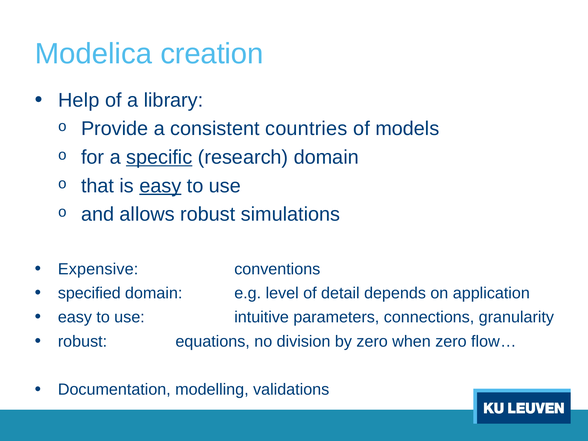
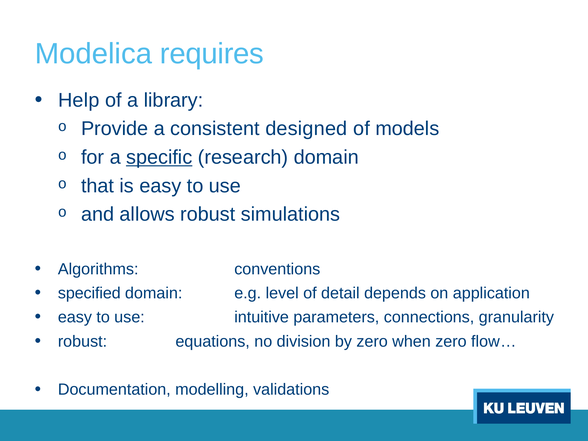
creation: creation -> requires (212, 54)
countries: countries -> designed (306, 129)
easy underline: present -> none (160, 186)
Expensive: Expensive -> Algorithms (98, 269)
